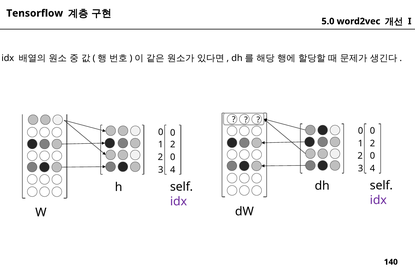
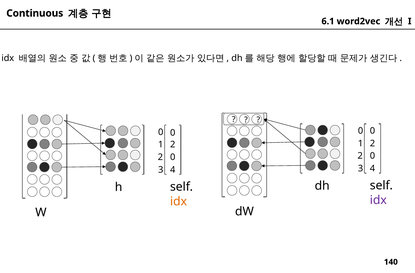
Tensorflow: Tensorflow -> Continuous (35, 13)
5.0: 5.0 -> 6.1 (328, 21)
idx colour: purple -> orange (179, 201)
